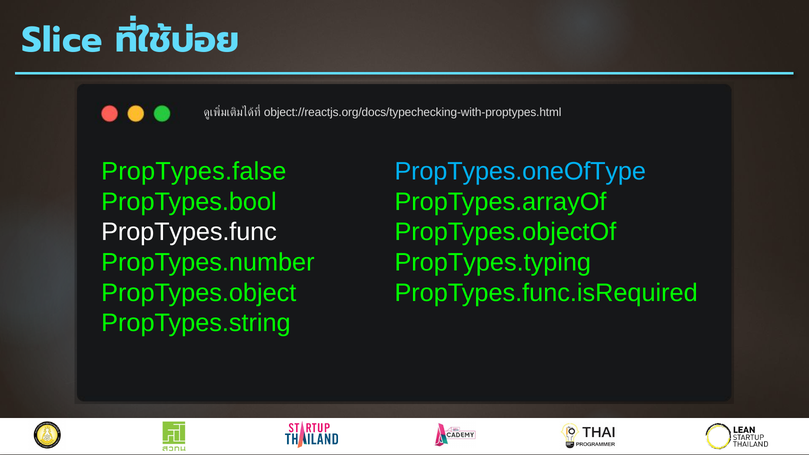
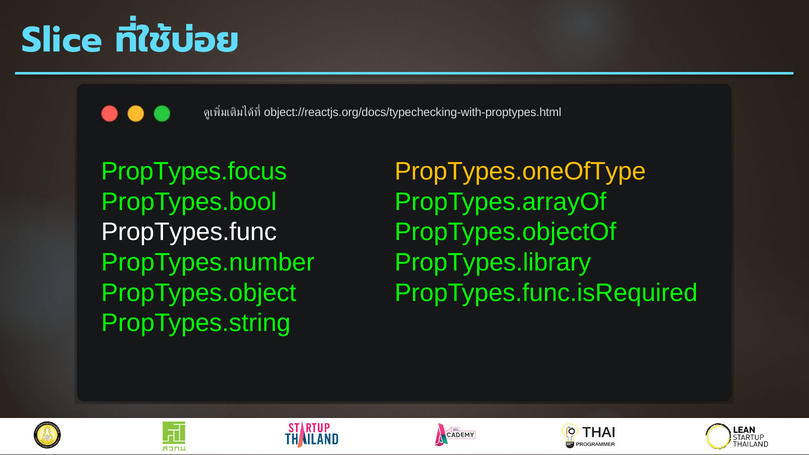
PropTypes.false: PropTypes.false -> PropTypes.focus (194, 171)
PropTypes.oneOfType colour: light blue -> yellow (520, 171)
PropTypes.typing: PropTypes.typing -> PropTypes.library (493, 262)
